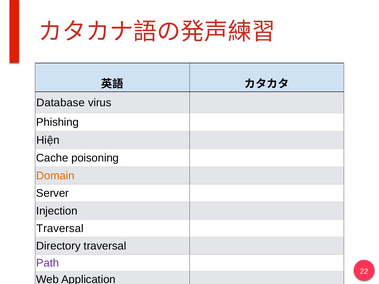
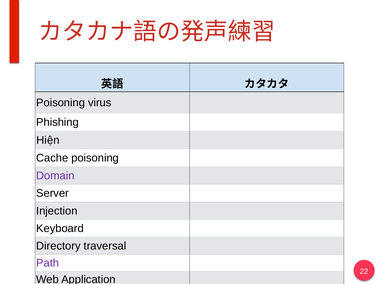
Database: Database -> Poisoning (61, 103)
Domain colour: orange -> purple (55, 176)
Traversal: Traversal -> Keyboard (60, 229)
